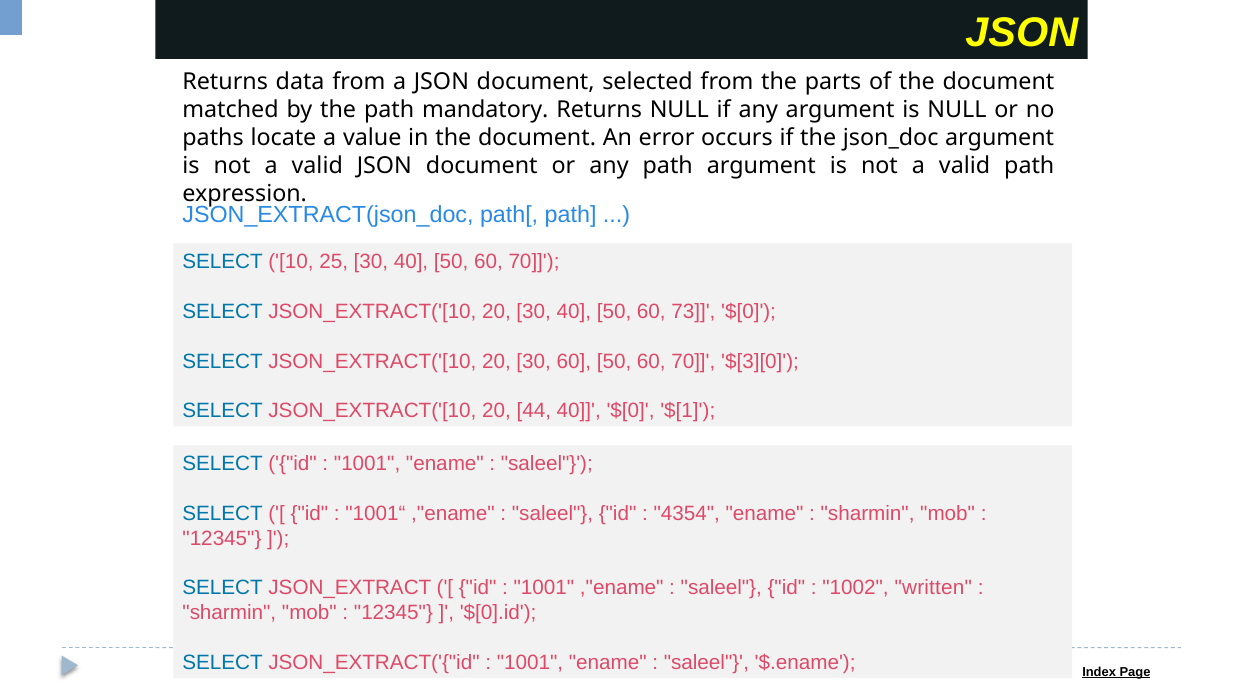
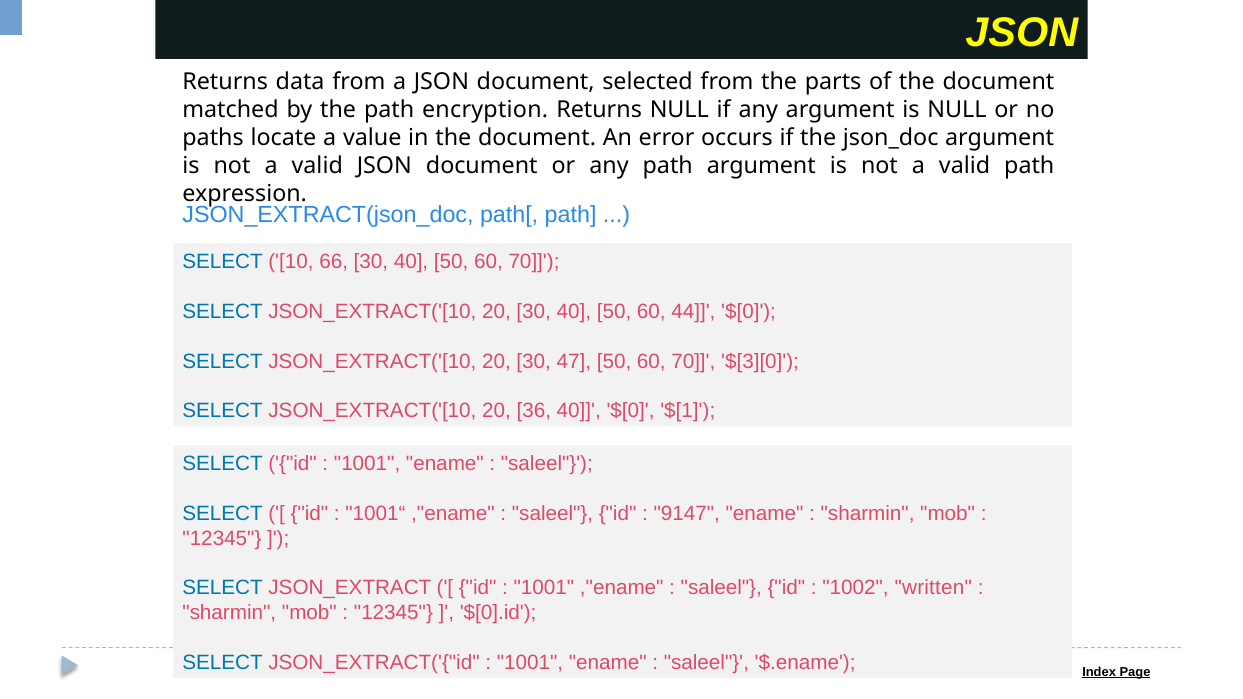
mandatory: mandatory -> encryption (485, 110)
25: 25 -> 66 (334, 262)
73: 73 -> 44 (693, 312)
30 60: 60 -> 47 (574, 361)
44: 44 -> 36 (534, 411)
4354: 4354 -> 9147 (687, 514)
